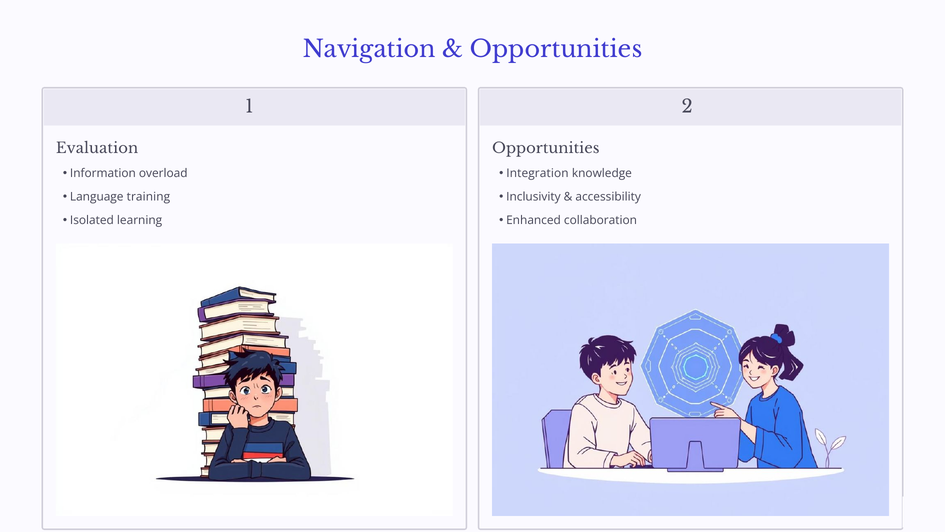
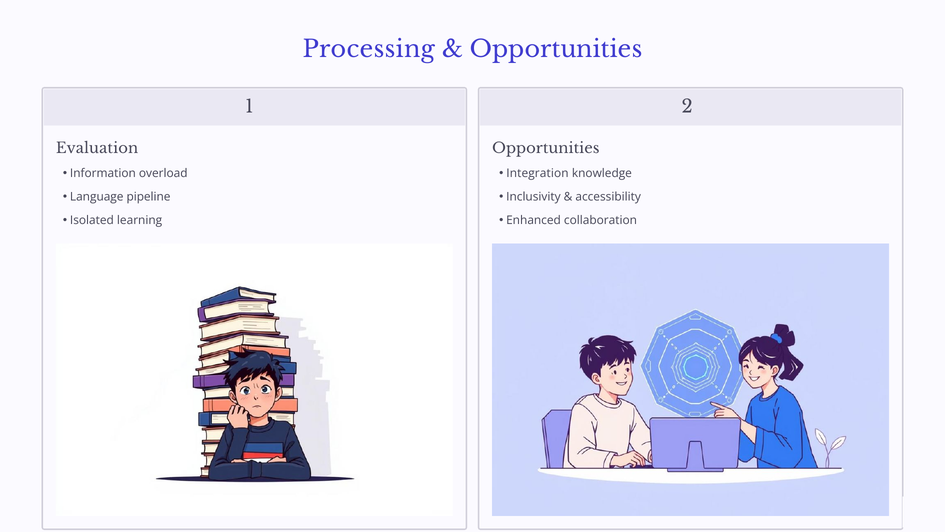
Navigation: Navigation -> Processing (369, 50)
training: training -> pipeline (149, 197)
